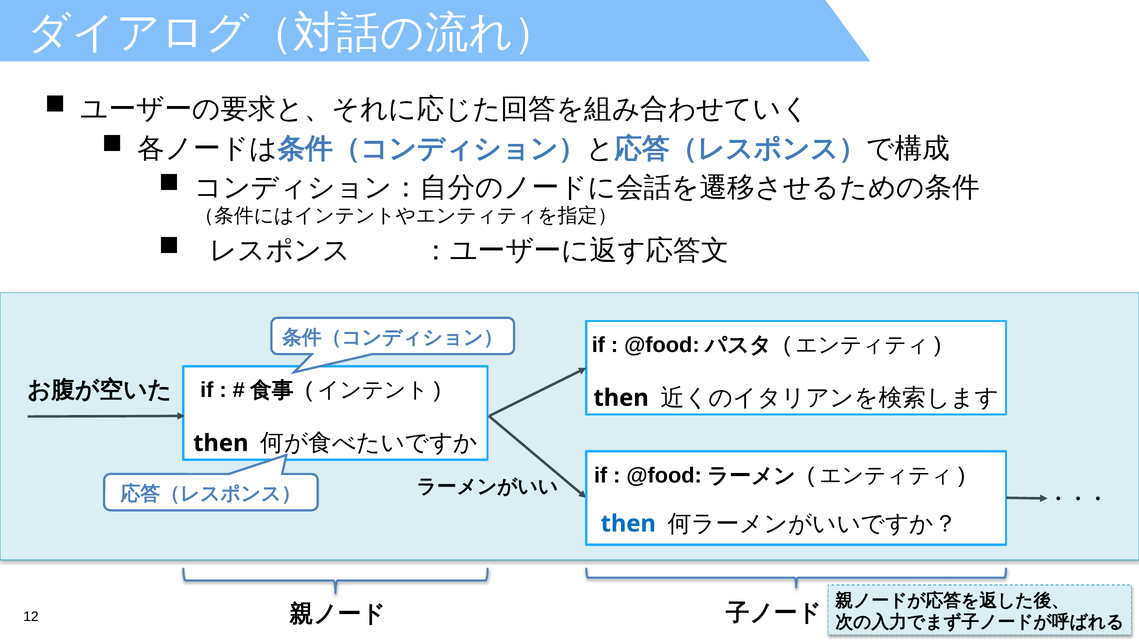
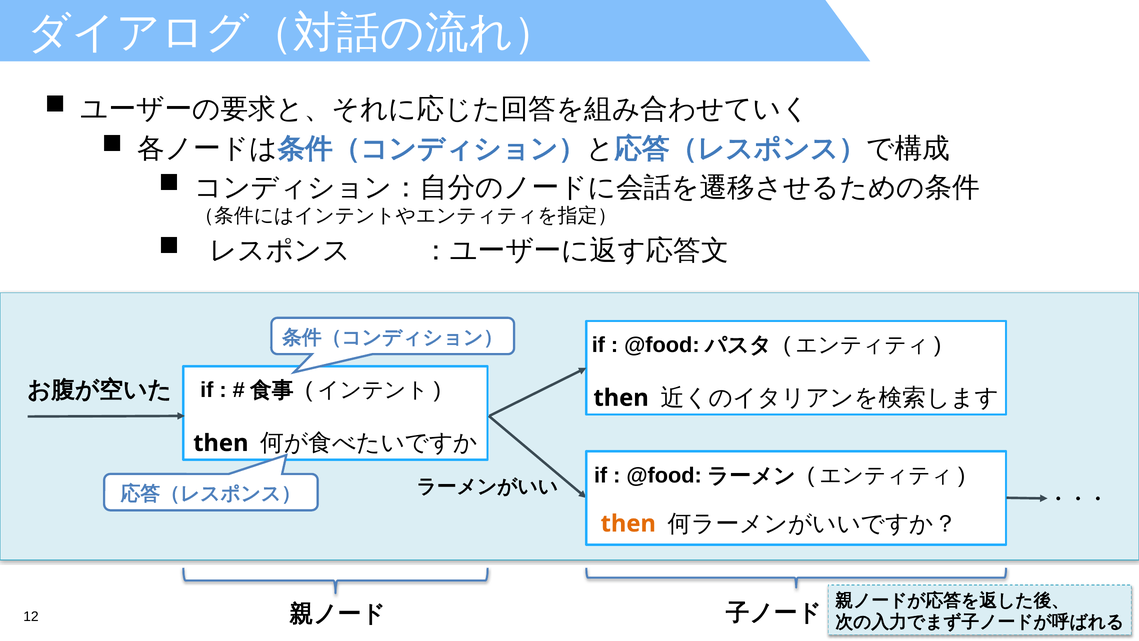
then colour: blue -> orange (628, 523)
